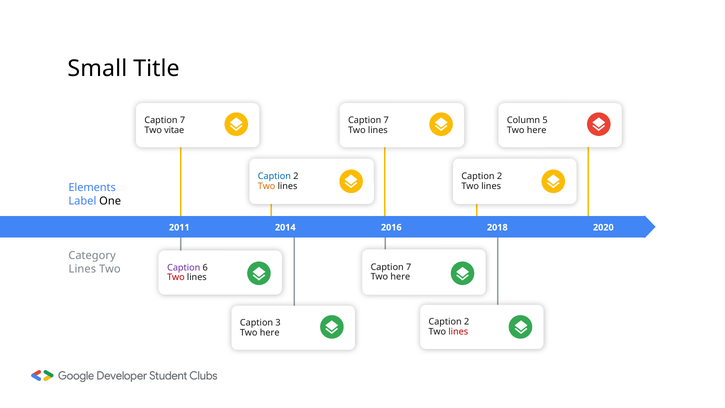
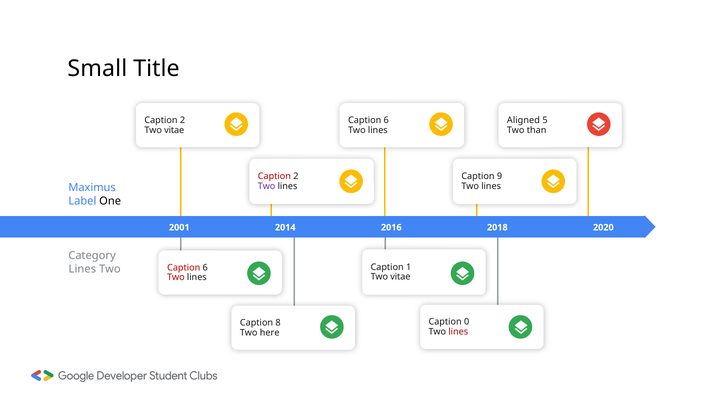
7: 7 -> 2 (182, 120)
7: 7 -> 6 (386, 120)
Column: Column -> Aligned (523, 120)
here: here -> than (537, 130)
Caption colour: blue -> red (274, 176)
2: 2 -> 9 (499, 176)
Two colour: orange -> purple (267, 186)
Elements: Elements -> Maximus (92, 188)
2011: 2011 -> 2001 (179, 227)
7: 7 -> 1 (409, 267)
Caption colour: purple -> red (184, 267)
here: here -> vitae (400, 277)
2: 2 -> 0 (467, 322)
3: 3 -> 8 (278, 323)
